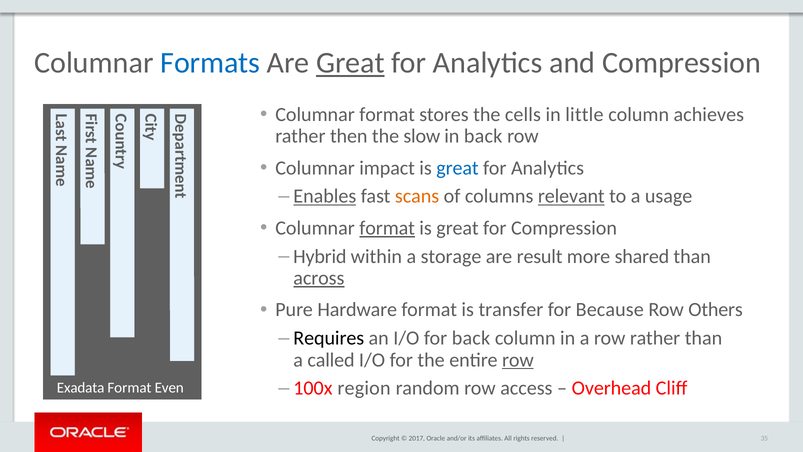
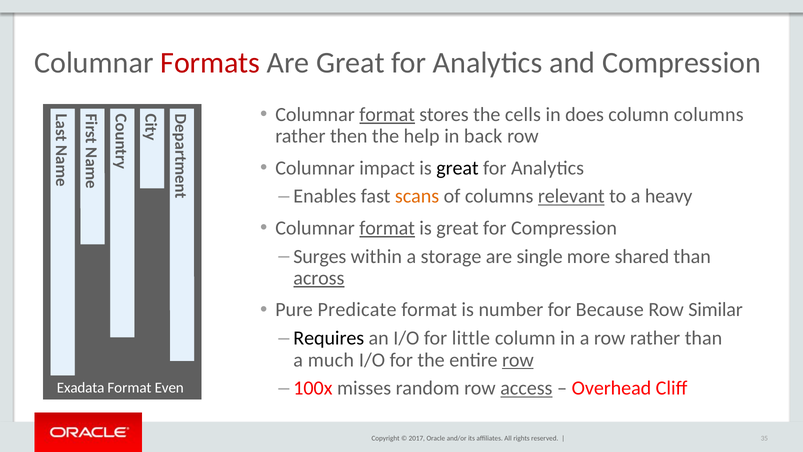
Formats colour: blue -> red (210, 63)
Great underline: present -> none (350, 63)
format underline: none -> present (387, 114)
little: little -> does (585, 114)
column achieves: achieves -> columns (709, 114)
slow: slow -> help (422, 136)
great colour: blue -> black (458, 168)
Enables underline: present -> none (325, 196)
usage: usage -> heavy (669, 196)
Hybrid: Hybrid -> Surges (320, 256)
result: result -> single (540, 256)
Hardware: Hardware -> Predicate (357, 310)
transfer: transfer -> number (511, 310)
Others: Others -> Similar (716, 310)
for back: back -> little (471, 338)
called: called -> much (331, 360)
region: region -> misses (364, 388)
access underline: none -> present (526, 388)
